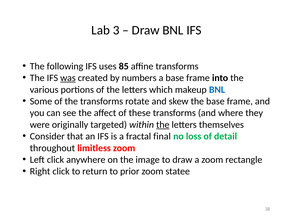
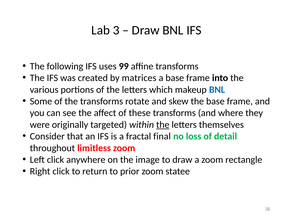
85: 85 -> 99 (124, 66)
was underline: present -> none (68, 78)
numbers: numbers -> matrices (139, 78)
